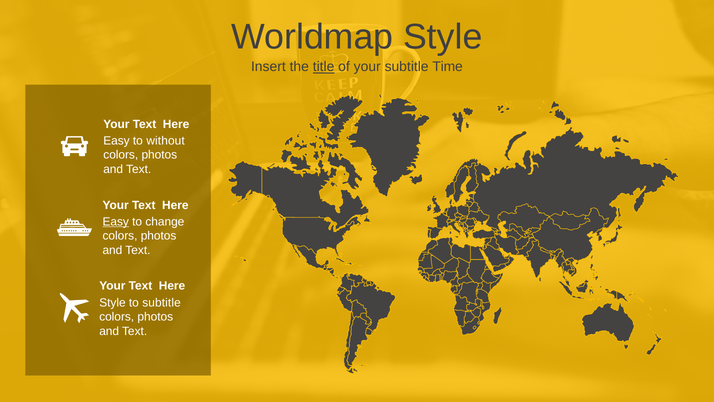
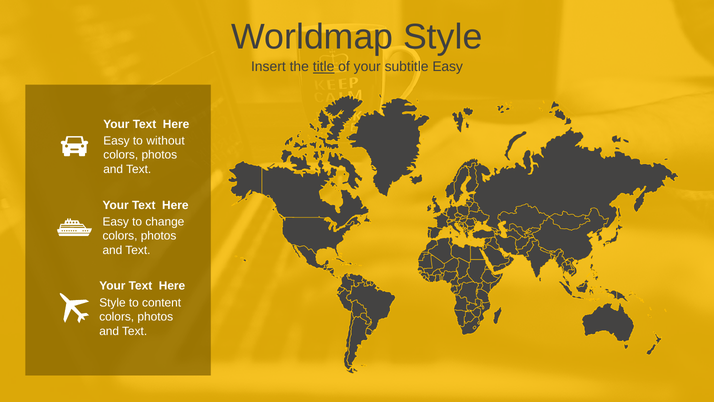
subtitle Time: Time -> Easy (448, 67)
Easy underline: present -> none (116, 221)
to subtitle: subtitle -> content (162, 302)
